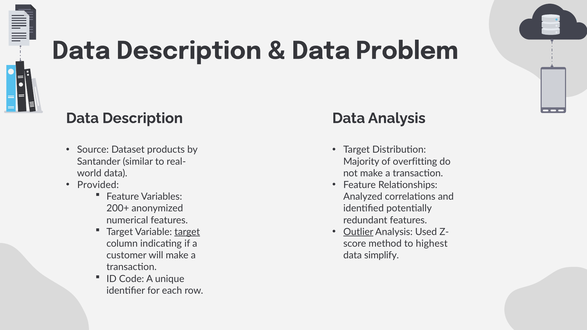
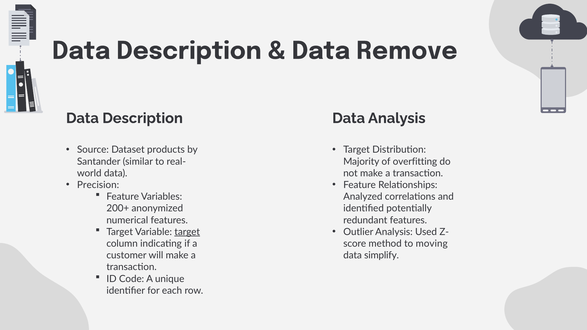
Problem: Problem -> Remove (407, 51)
Provided: Provided -> Precision (98, 185)
Outlier underline: present -> none (358, 232)
highest: highest -> moving (432, 244)
